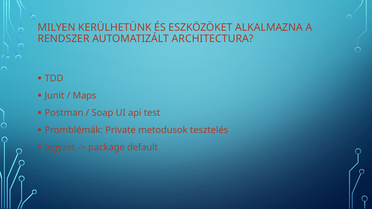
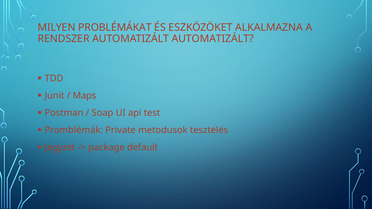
KERÜLHETÜNK: KERÜLHETÜNK -> PROBLÉMÁKAT (115, 27)
AUTOMATIZÁLT ARCHITECTURA: ARCHITECTURA -> AUTOMATIZÁLT (213, 39)
